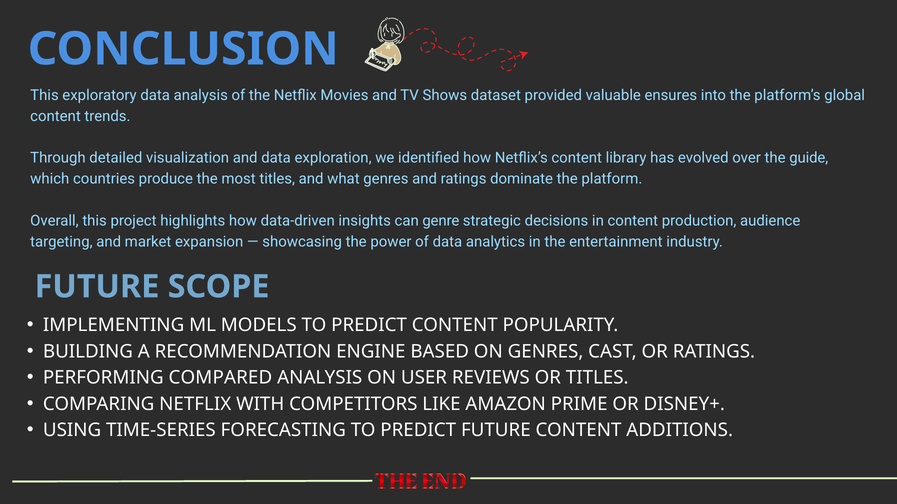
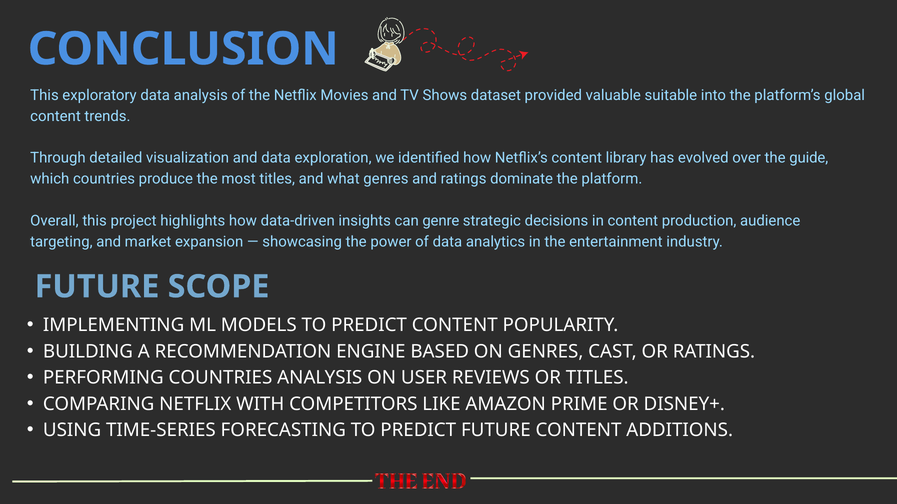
ensures: ensures -> suitable (671, 95)
PERFORMING COMPARED: COMPARED -> COUNTRIES (220, 378)
